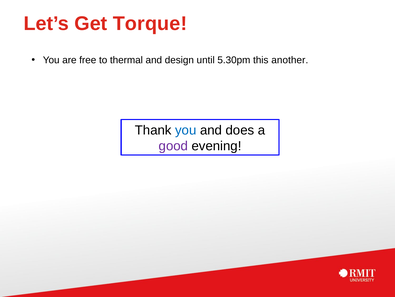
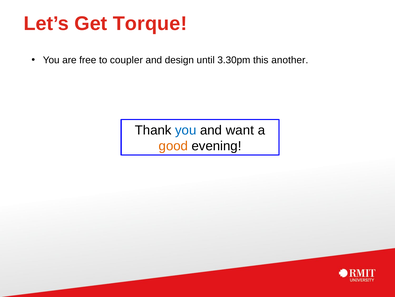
thermal: thermal -> coupler (126, 60)
5.30pm: 5.30pm -> 3.30pm (234, 60)
does: does -> want (240, 130)
good colour: purple -> orange (173, 146)
